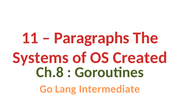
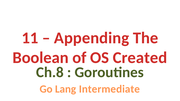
Paragraphs: Paragraphs -> Appending (92, 38)
Systems: Systems -> Boolean (41, 58)
